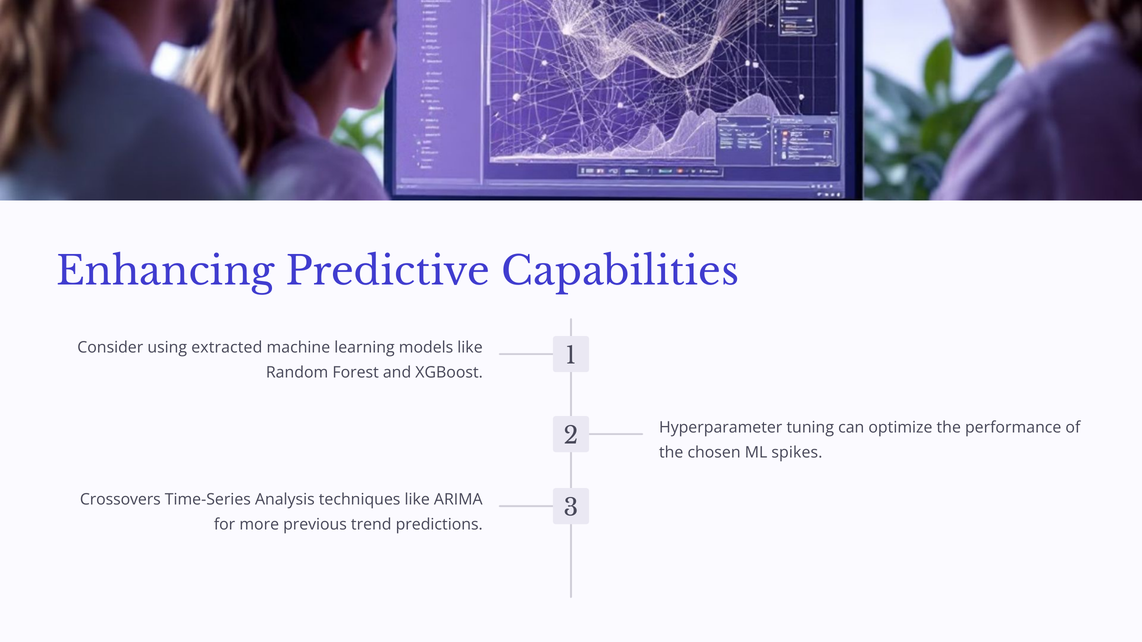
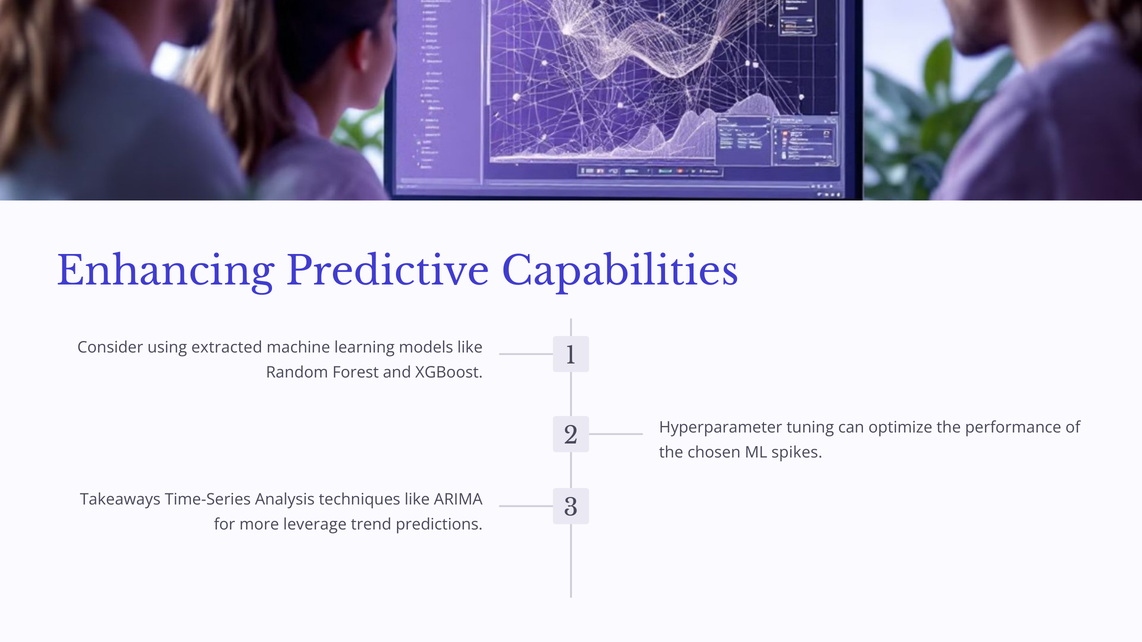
Crossovers: Crossovers -> Takeaways (120, 500)
previous: previous -> leverage (315, 525)
